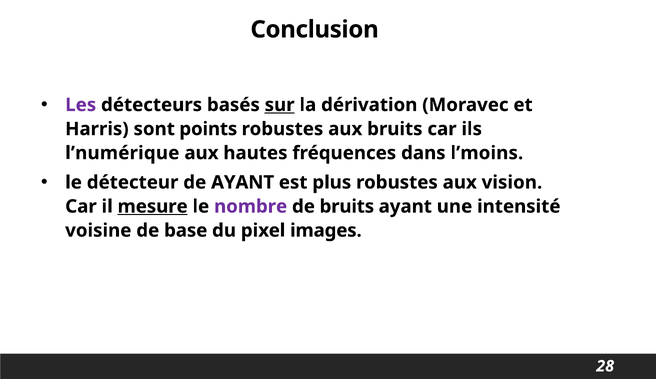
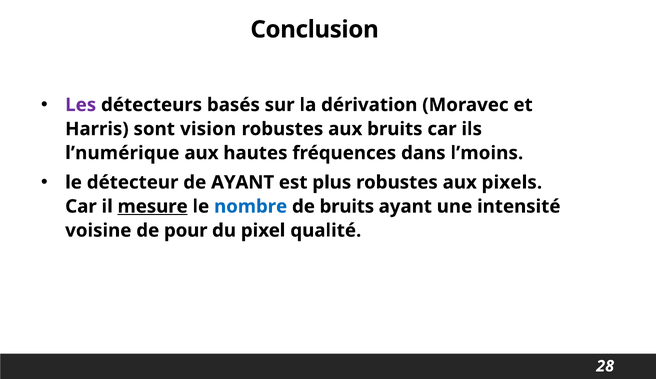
sur underline: present -> none (280, 105)
points: points -> vision (208, 129)
vision: vision -> pixels (512, 182)
nombre colour: purple -> blue (251, 207)
base: base -> pour (186, 231)
images: images -> qualité (326, 231)
